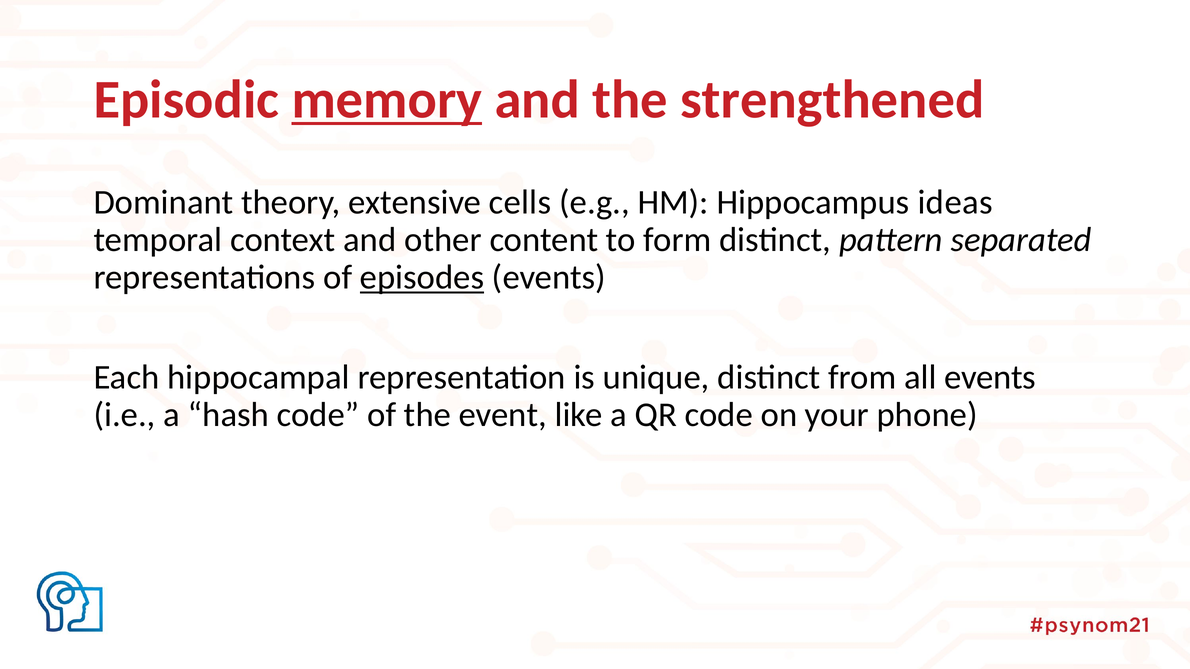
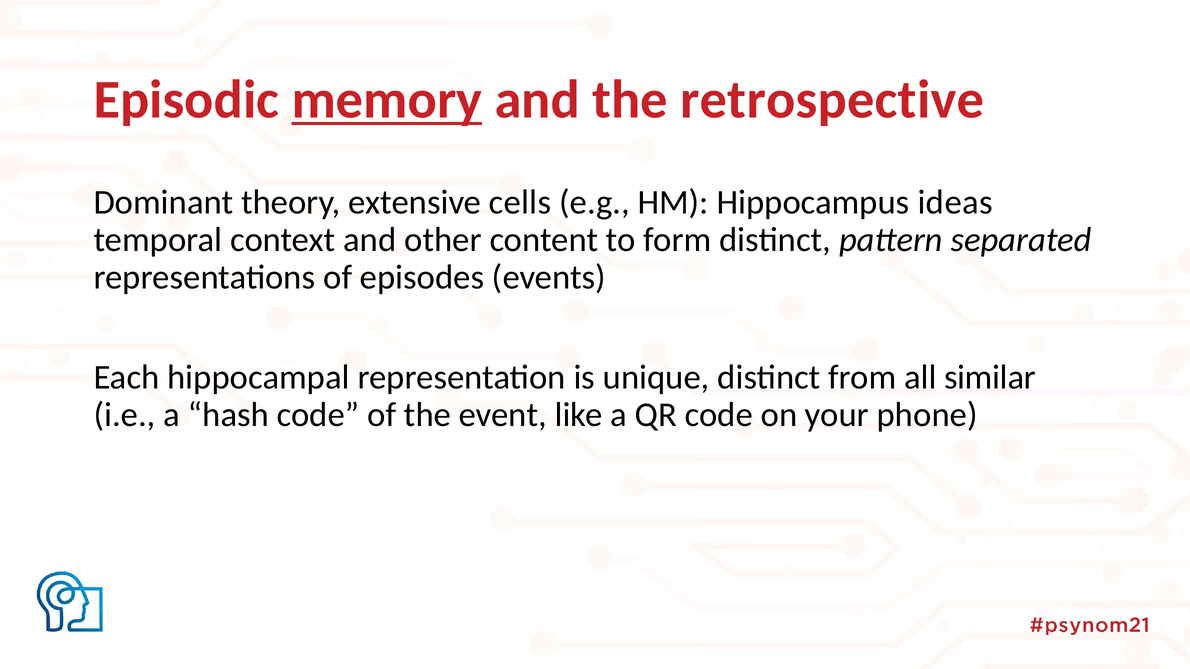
strengthened: strengthened -> retrospective (832, 100)
episodes underline: present -> none (422, 278)
all events: events -> similar (990, 377)
